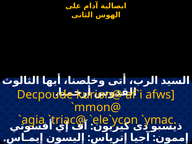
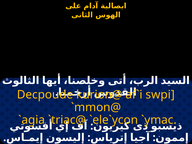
afws: afws -> swpi (160, 95)
